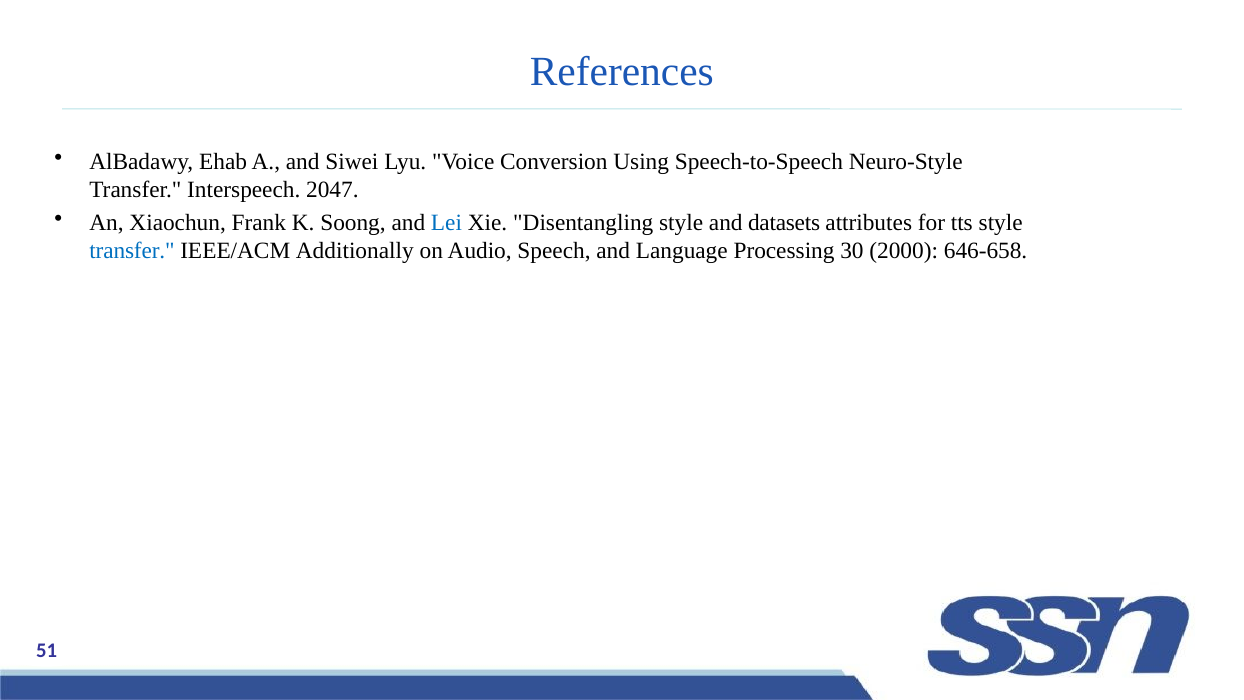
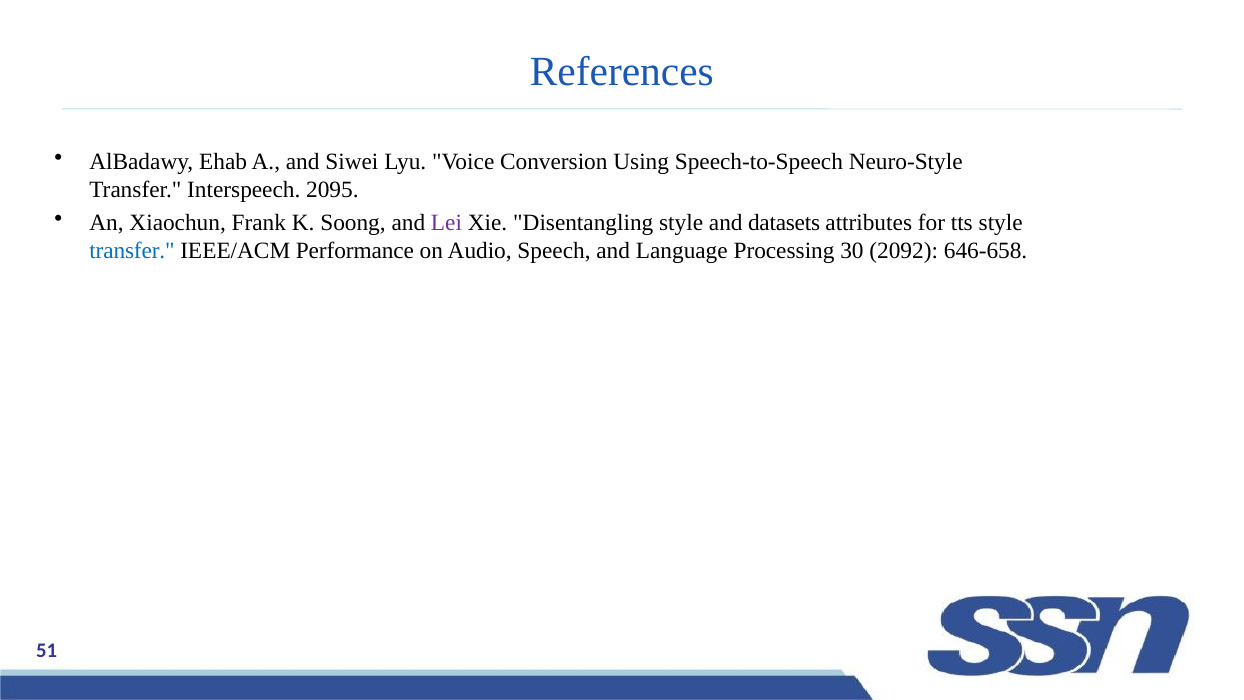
2047: 2047 -> 2095 (332, 190)
Lei colour: blue -> purple (446, 222)
Additionally: Additionally -> Performance (355, 250)
2000: 2000 -> 2092 (904, 250)
